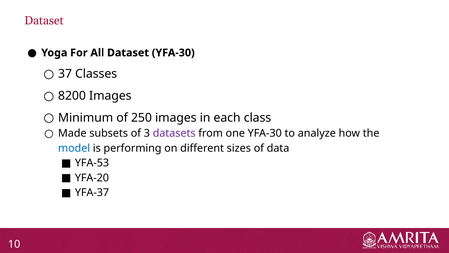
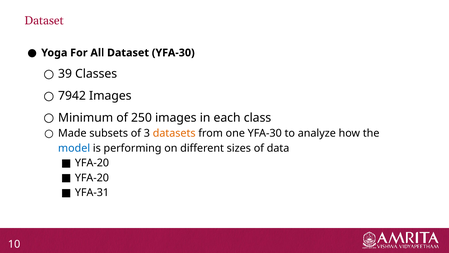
37: 37 -> 39 (65, 74)
8200: 8200 -> 7942 (72, 96)
datasets colour: purple -> orange (174, 133)
YFA-53: YFA-53 -> YFA-20 (92, 163)
YFA-37: YFA-37 -> YFA-31 (92, 192)
